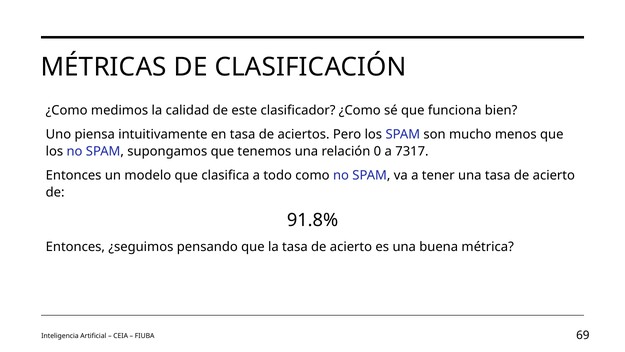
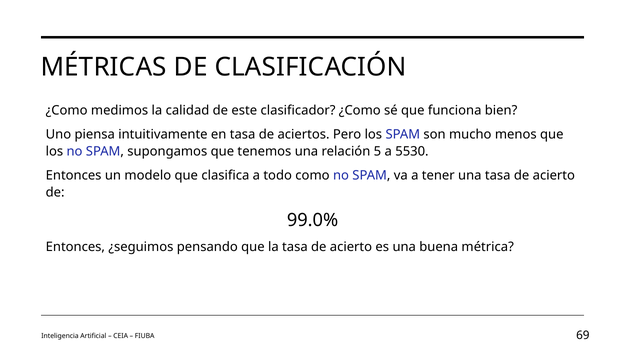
0: 0 -> 5 (377, 151)
7317: 7317 -> 5530 (412, 151)
91.8%: 91.8% -> 99.0% (313, 220)
